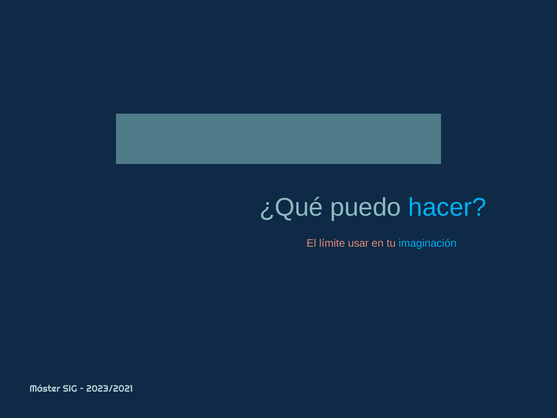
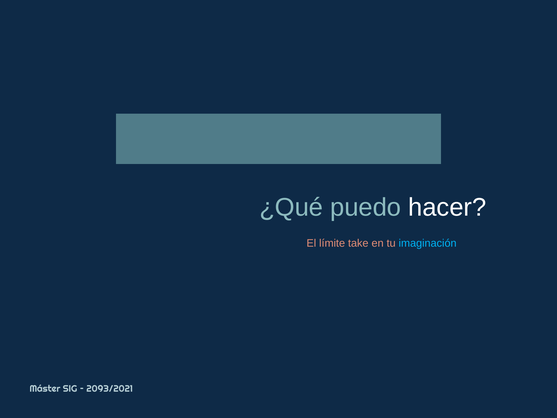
hacer colour: light blue -> white (447, 207)
usar: usar -> take (358, 243)
2023/2021: 2023/2021 -> 2093/2021 (110, 389)
